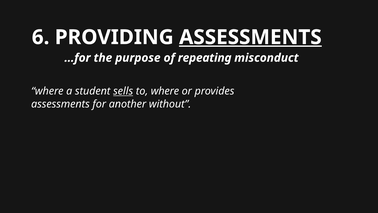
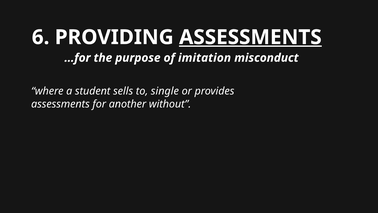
repeating: repeating -> imitation (205, 58)
sells underline: present -> none (123, 91)
to where: where -> single (165, 91)
